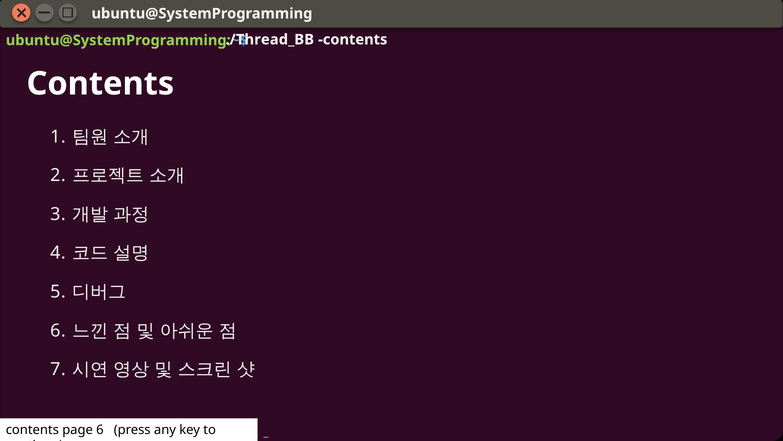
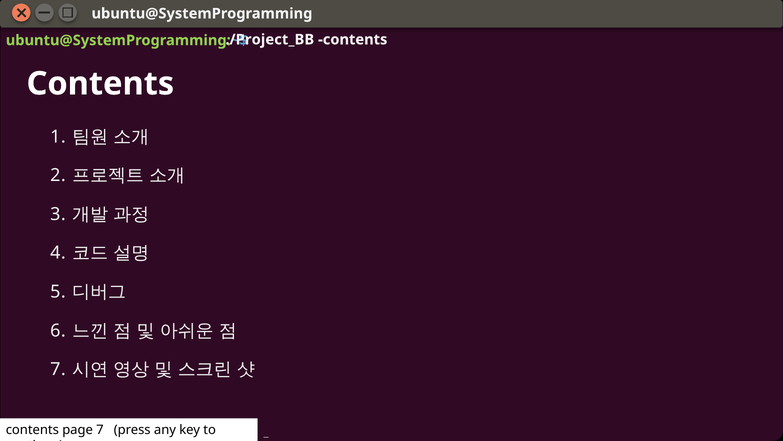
./Thread_BB: ./Thread_BB -> ./Project_BB (270, 39)
page 6: 6 -> 7 (100, 429)
